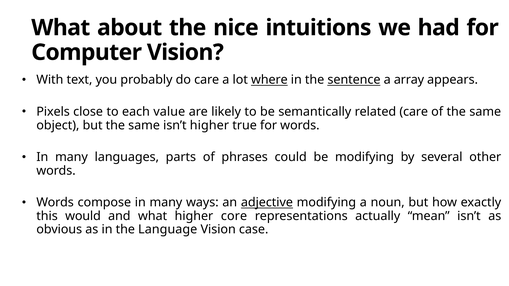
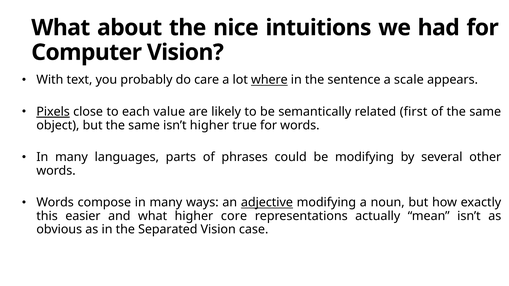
sentence underline: present -> none (354, 80)
array: array -> scale (409, 80)
Pixels underline: none -> present (53, 112)
related care: care -> first (414, 112)
would: would -> easier (83, 216)
Language: Language -> Separated (168, 230)
